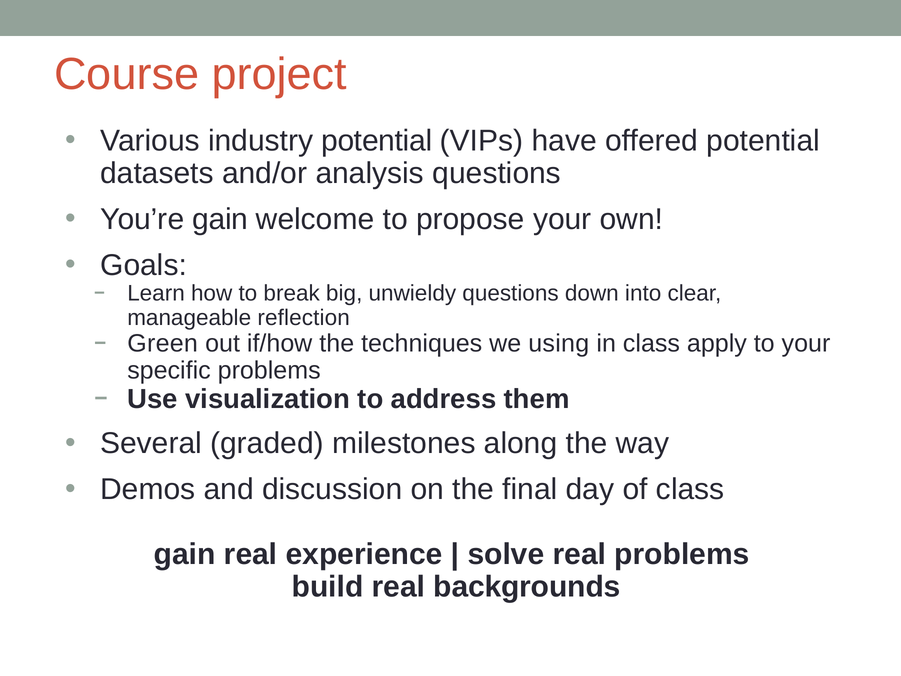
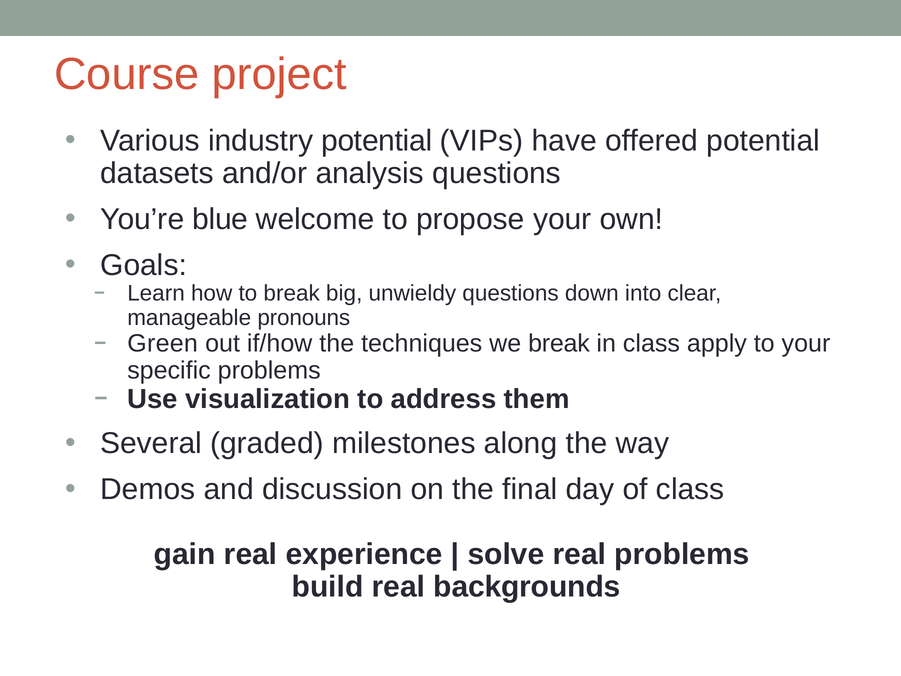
You’re gain: gain -> blue (220, 219)
reflection: reflection -> pronouns (304, 318)
we using: using -> break (559, 343)
